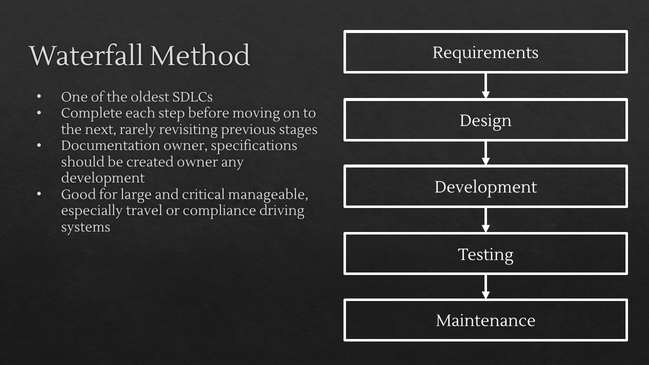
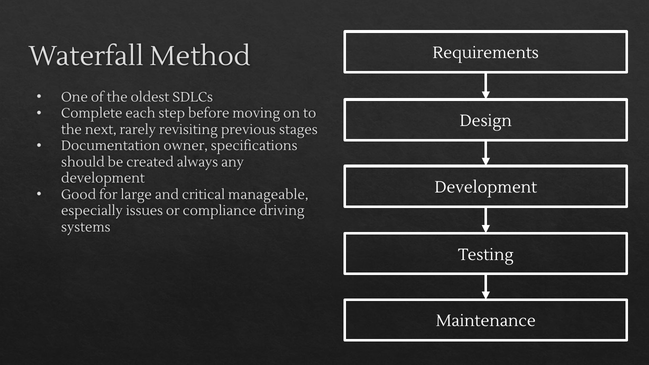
created owner: owner -> always (198, 162)
travel: travel -> issues (144, 211)
